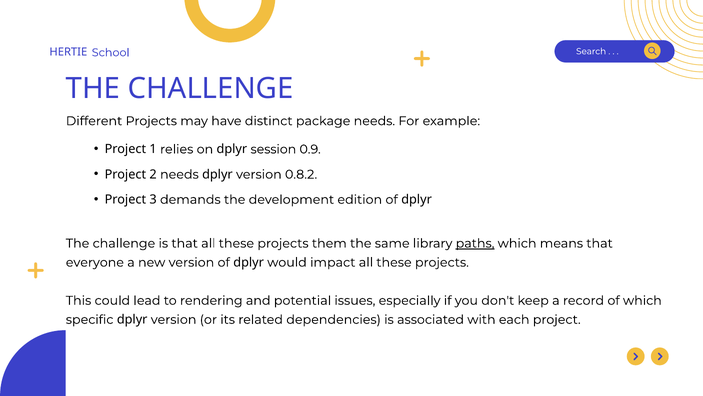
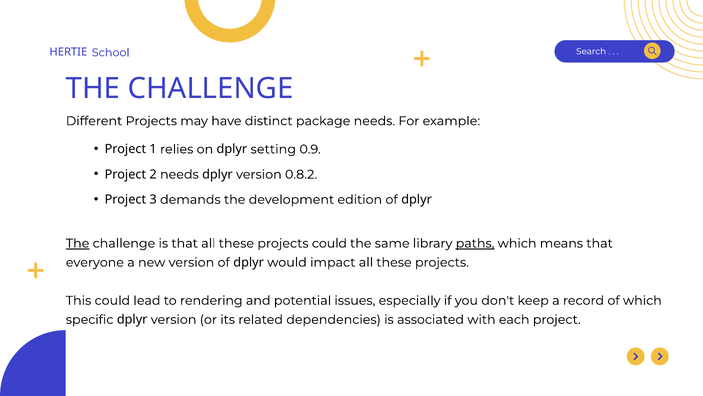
session: session -> setting (273, 149)
The underline: none -> present (78, 243)
projects them: them -> could (329, 243)
